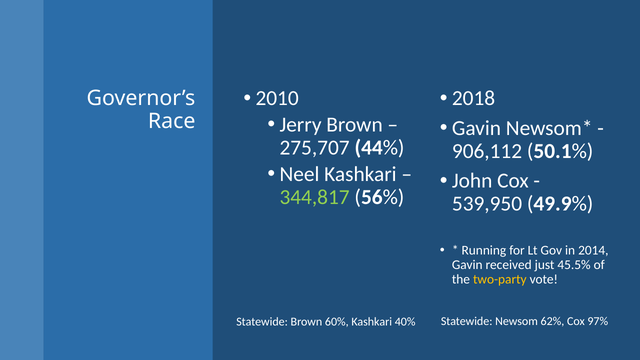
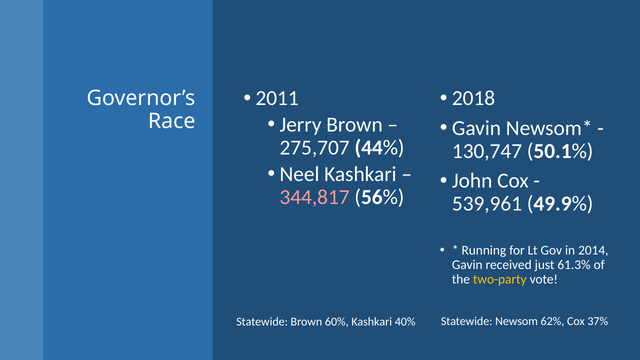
2010: 2010 -> 2011 (277, 98)
906,112: 906,112 -> 130,747 (487, 151)
344,817 colour: light green -> pink (315, 197)
539,950: 539,950 -> 539,961 (487, 204)
45.5%: 45.5% -> 61.3% (574, 265)
97%: 97% -> 37% (598, 321)
